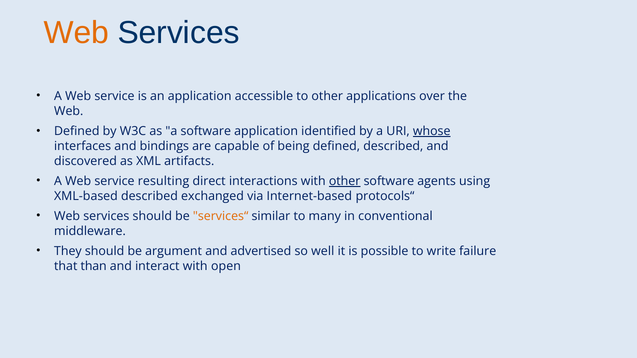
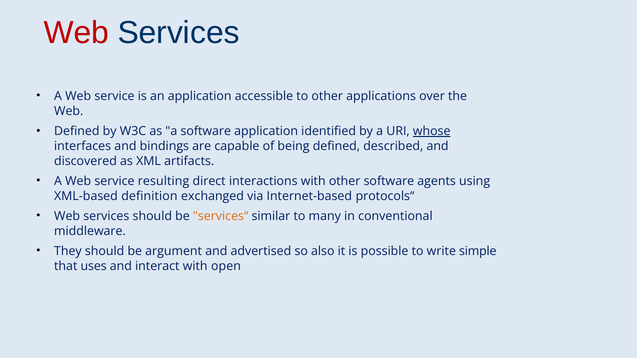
Web colour: orange -> red (76, 33)
other underline: present -> none (345, 181)
XML-based described: described -> definition (149, 196)
well: well -> also (323, 251)
failure: failure -> simple (478, 251)
than: than -> uses (94, 266)
